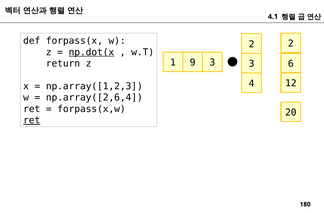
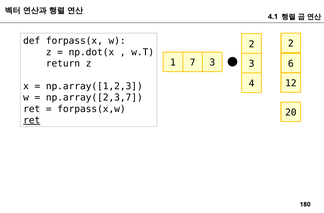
np.dot(x underline: present -> none (91, 52)
9: 9 -> 7 (193, 63)
np.array([2,6,4: np.array([2,6,4 -> np.array([2,3,7 (94, 97)
